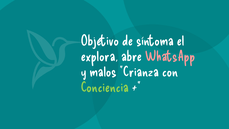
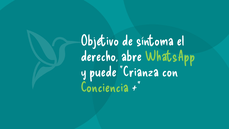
explora: explora -> derecho (99, 56)
WhatsApp colour: pink -> light green (170, 56)
malos: malos -> puede (103, 72)
